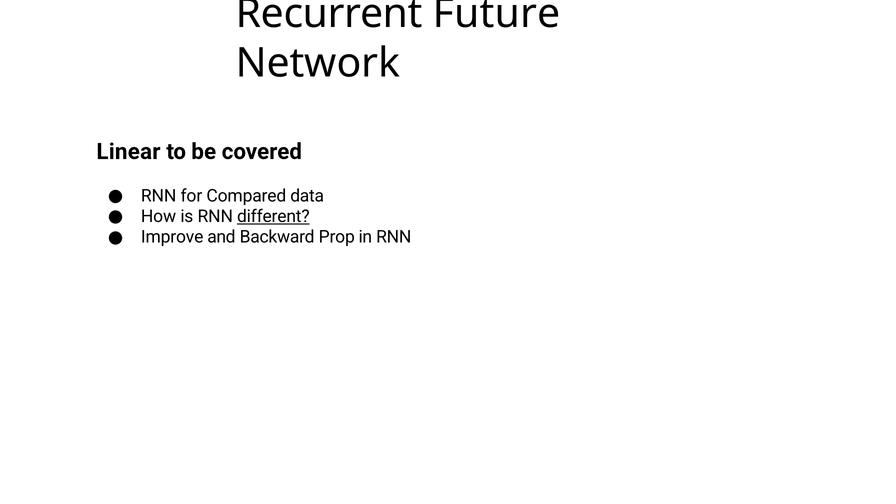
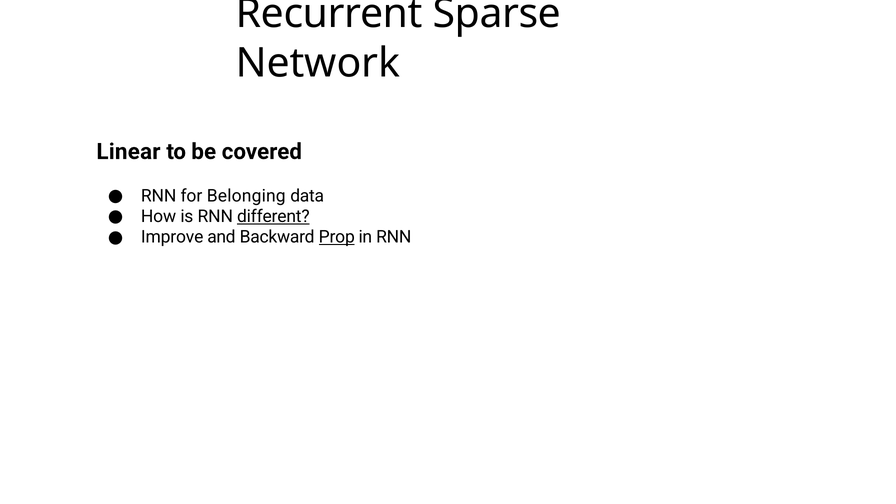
Future: Future -> Sparse (497, 14)
Compared: Compared -> Belonging (246, 196)
Prop underline: none -> present (337, 237)
